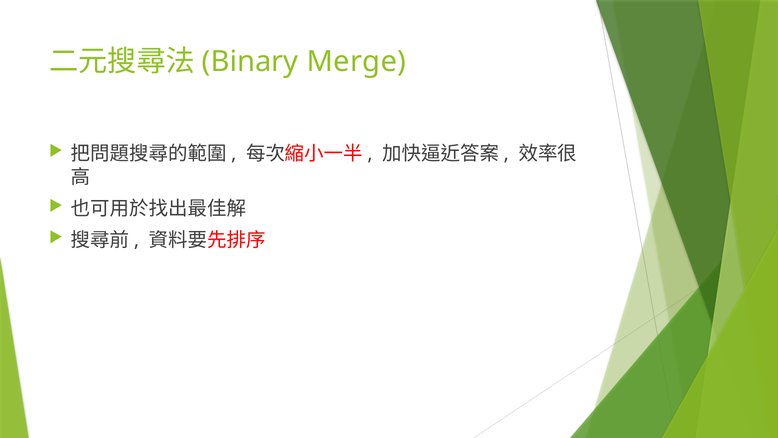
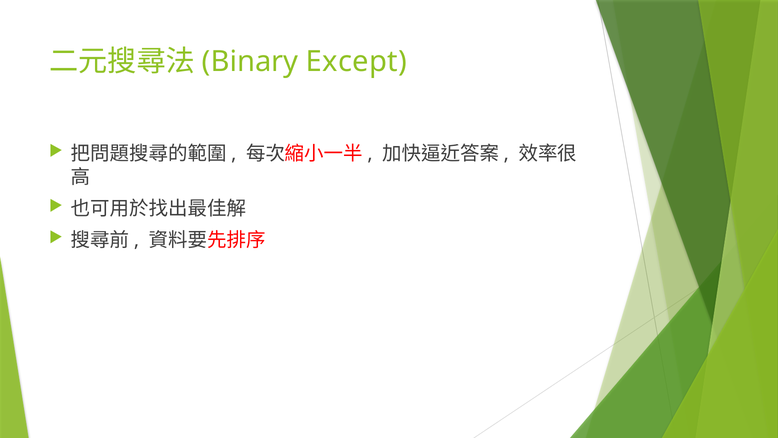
Merge: Merge -> Except (356, 61)
